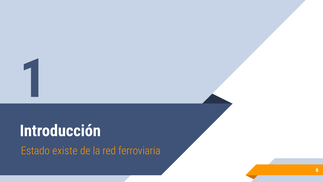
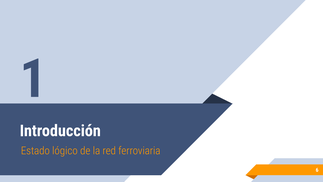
existe: existe -> lógico (65, 151)
